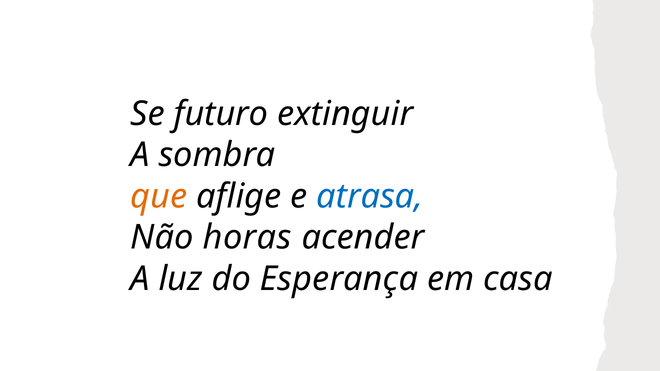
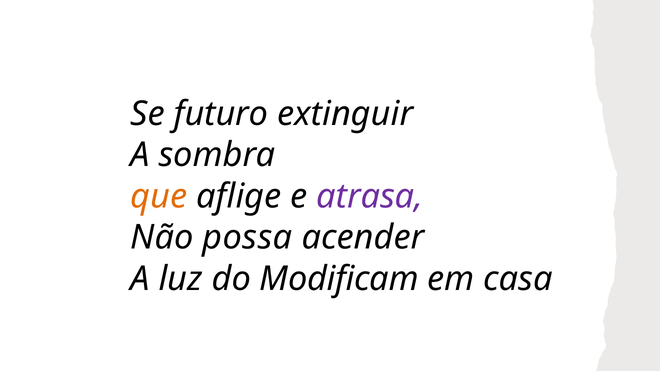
atrasa colour: blue -> purple (370, 196)
horas: horas -> possa (247, 238)
Esperança: Esperança -> Modificam (339, 279)
